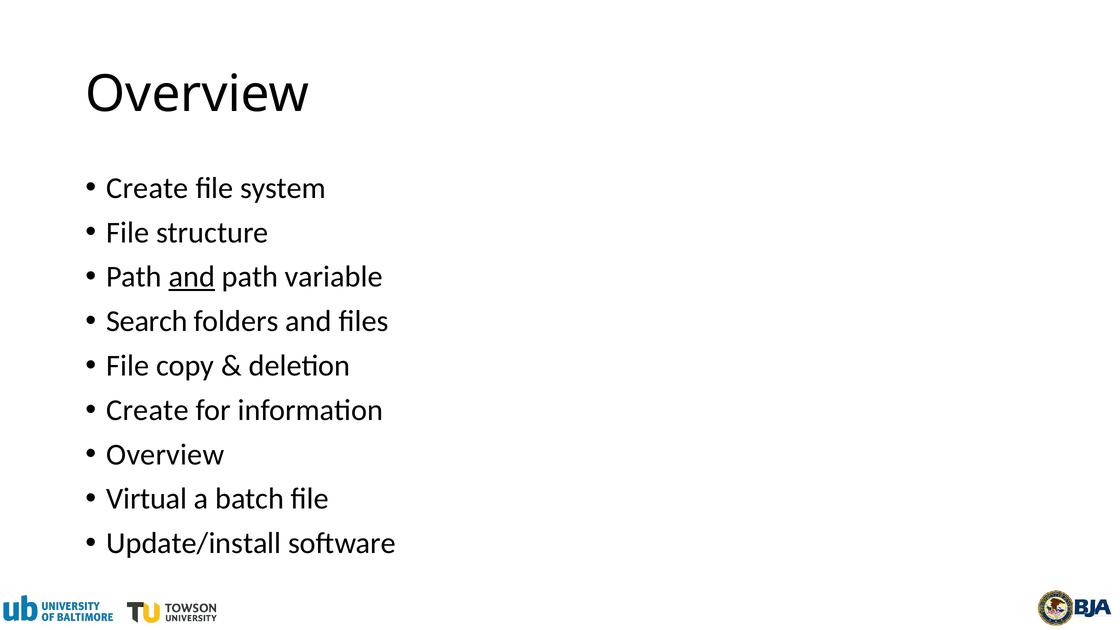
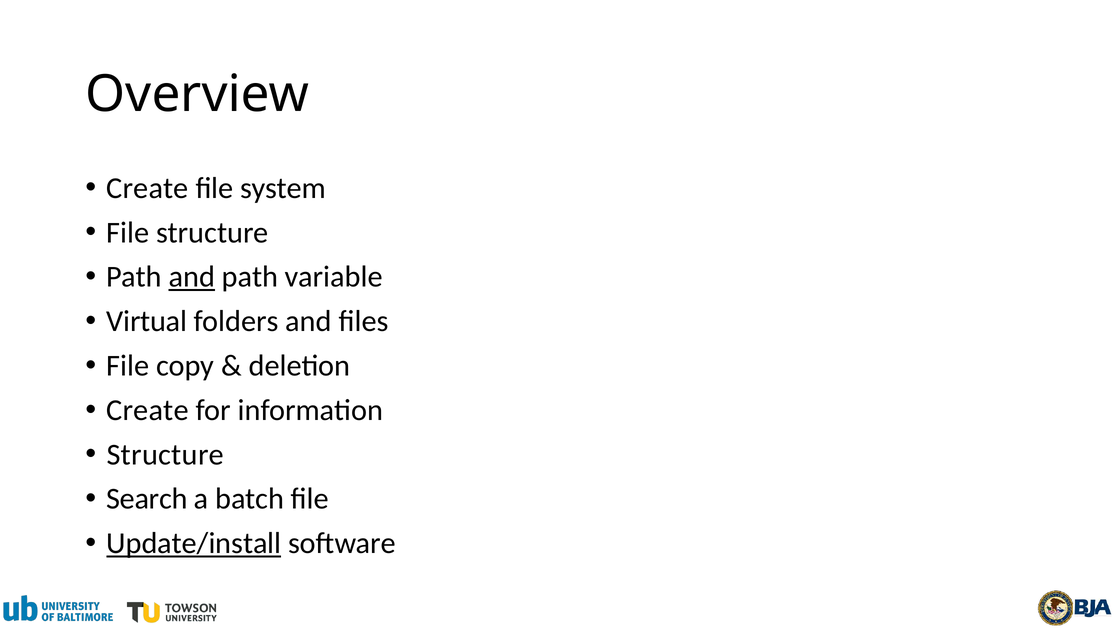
Search: Search -> Virtual (147, 321)
Overview: Overview -> Structure (165, 455)
Virtual: Virtual -> Search (147, 499)
Update/install underline: none -> present (194, 543)
